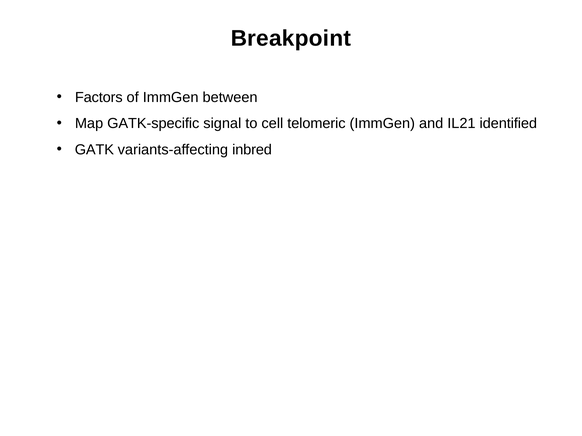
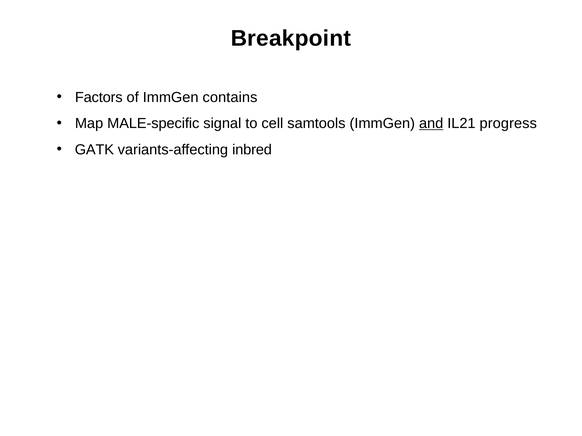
between: between -> contains (230, 97)
GATK-specific: GATK-specific -> MALE-specific (153, 124)
telomeric: telomeric -> samtools (316, 124)
and underline: none -> present (431, 124)
identified: identified -> progress (508, 124)
